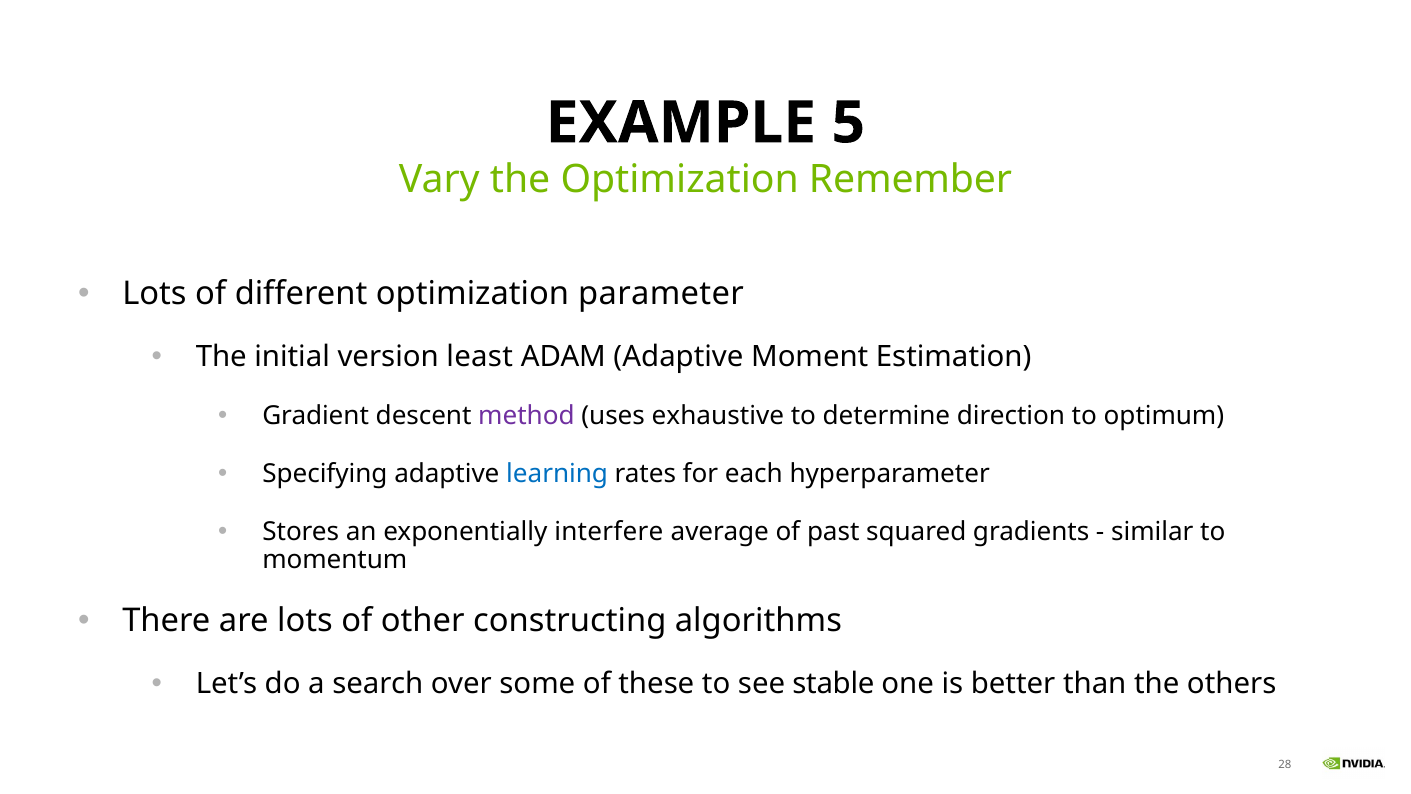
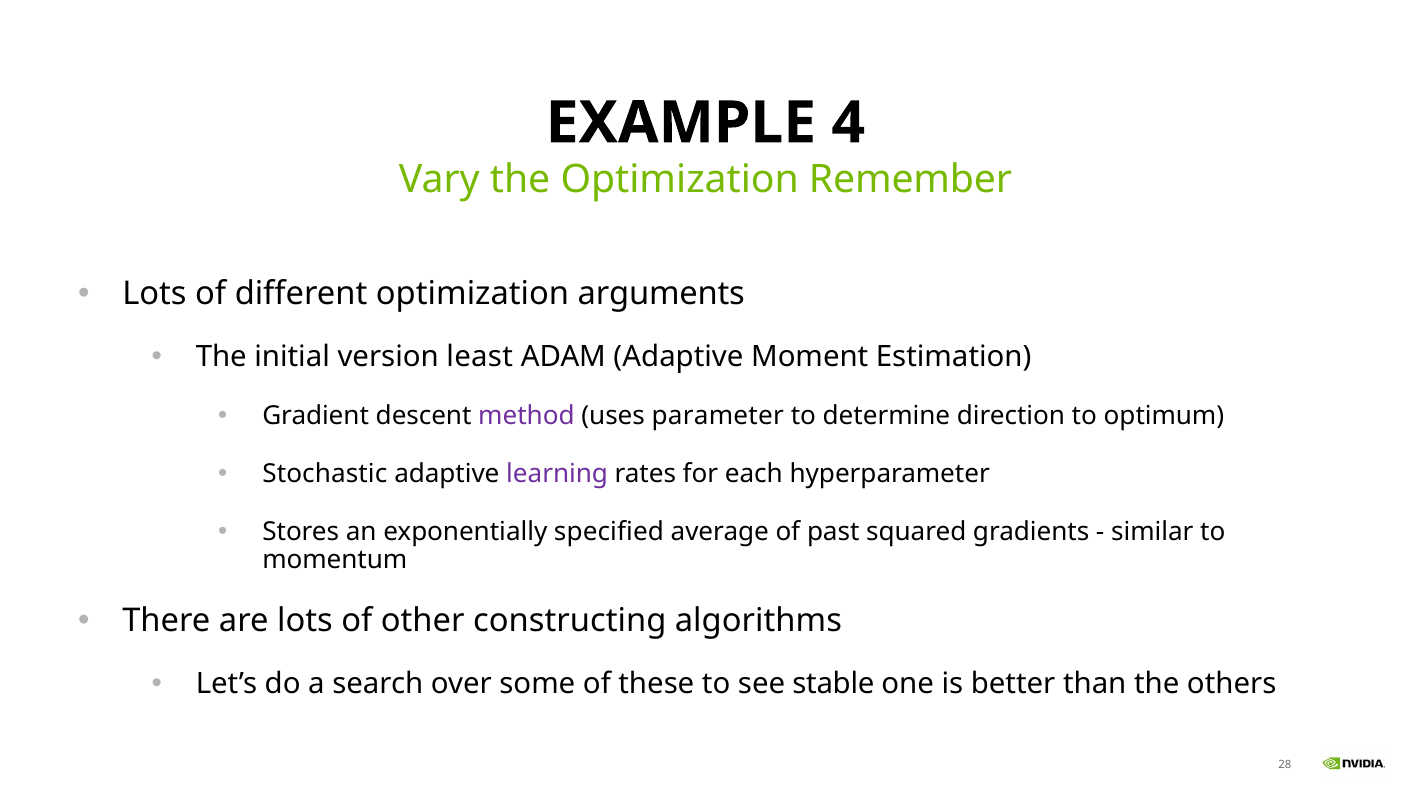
5: 5 -> 4 (848, 123)
parameter: parameter -> arguments (661, 294)
exhaustive: exhaustive -> parameter (718, 416)
Specifying: Specifying -> Stochastic (325, 474)
learning colour: blue -> purple (557, 474)
interfere: interfere -> specified (609, 531)
